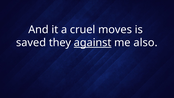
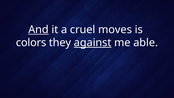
And underline: none -> present (38, 30)
saved: saved -> colors (31, 43)
also: also -> able (146, 43)
